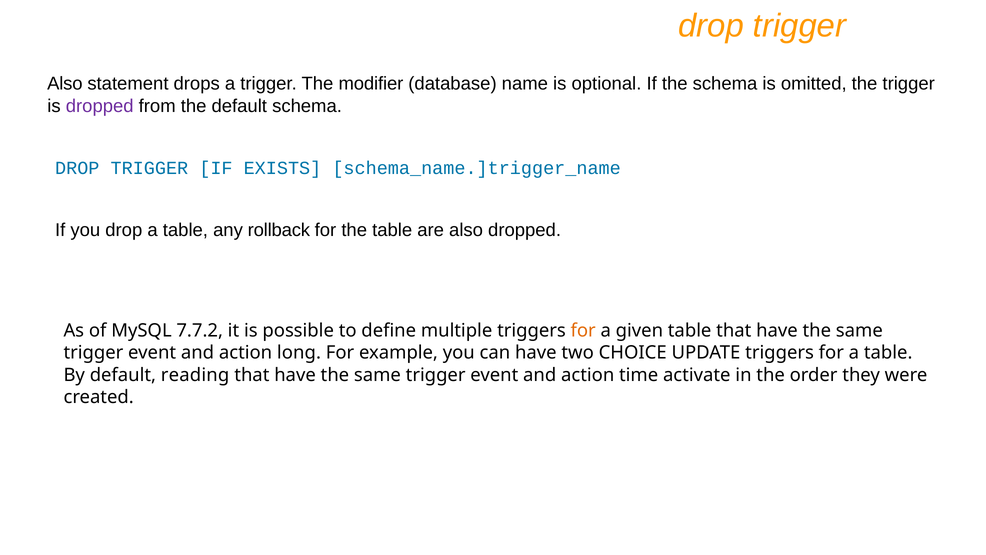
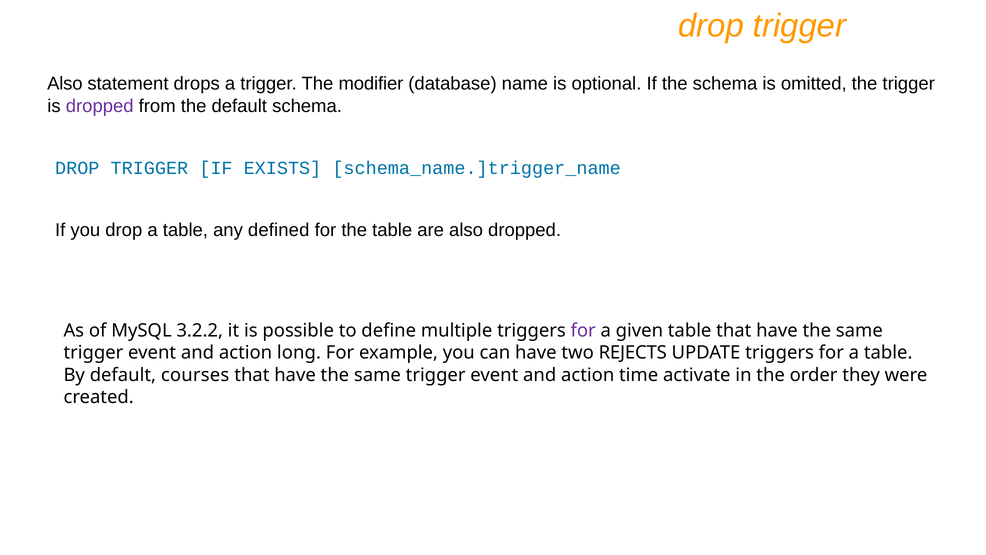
rollback: rollback -> defined (279, 230)
7.7.2: 7.7.2 -> 3.2.2 (200, 330)
for colour: orange -> purple (583, 330)
CHOICE: CHOICE -> REJECTS (633, 352)
reading: reading -> courses (195, 375)
